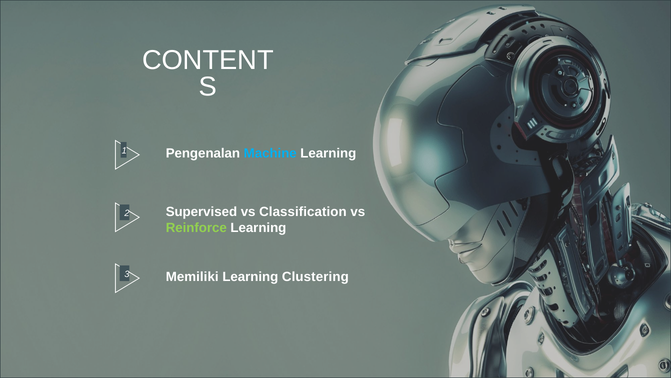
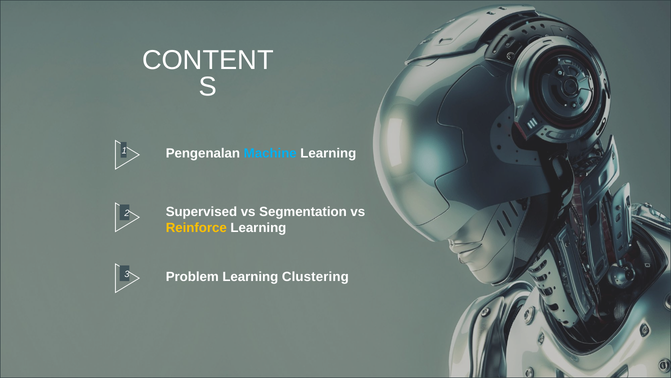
Classification: Classification -> Segmentation (303, 212)
Reinforce colour: light green -> yellow (196, 228)
Memiliki: Memiliki -> Problem (192, 276)
